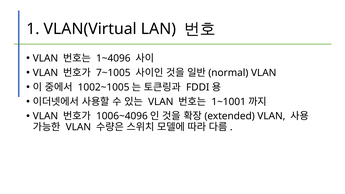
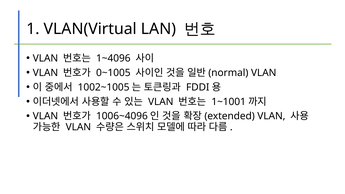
7~1005: 7~1005 -> 0~1005 (113, 73)
